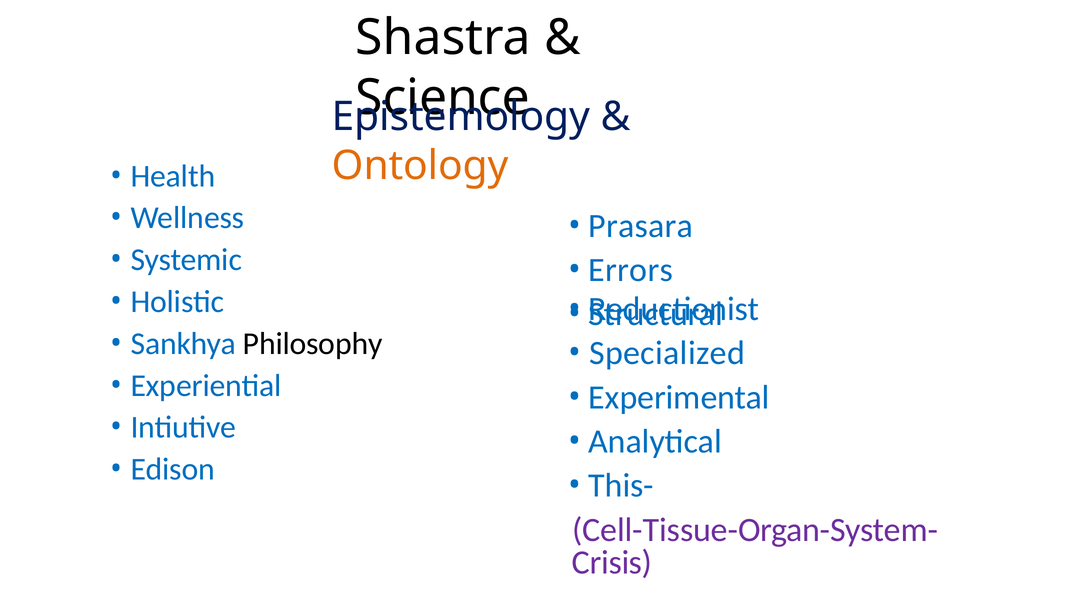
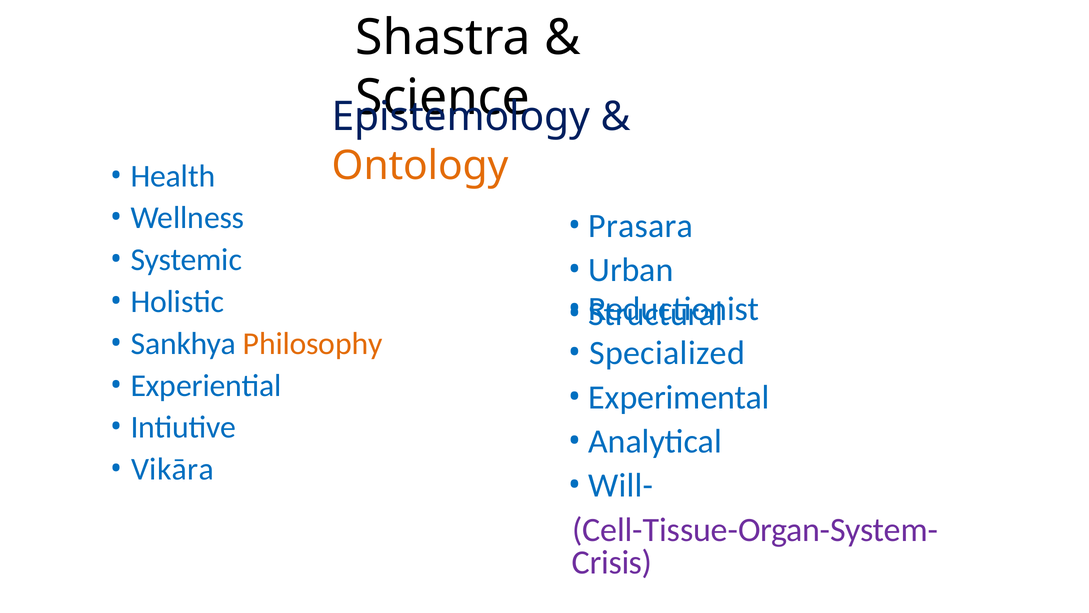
Errors: Errors -> Urban (631, 270)
Philosophy colour: black -> orange (313, 343)
Edison: Edison -> Vikāra (173, 469)
This-: This- -> Will- (621, 485)
